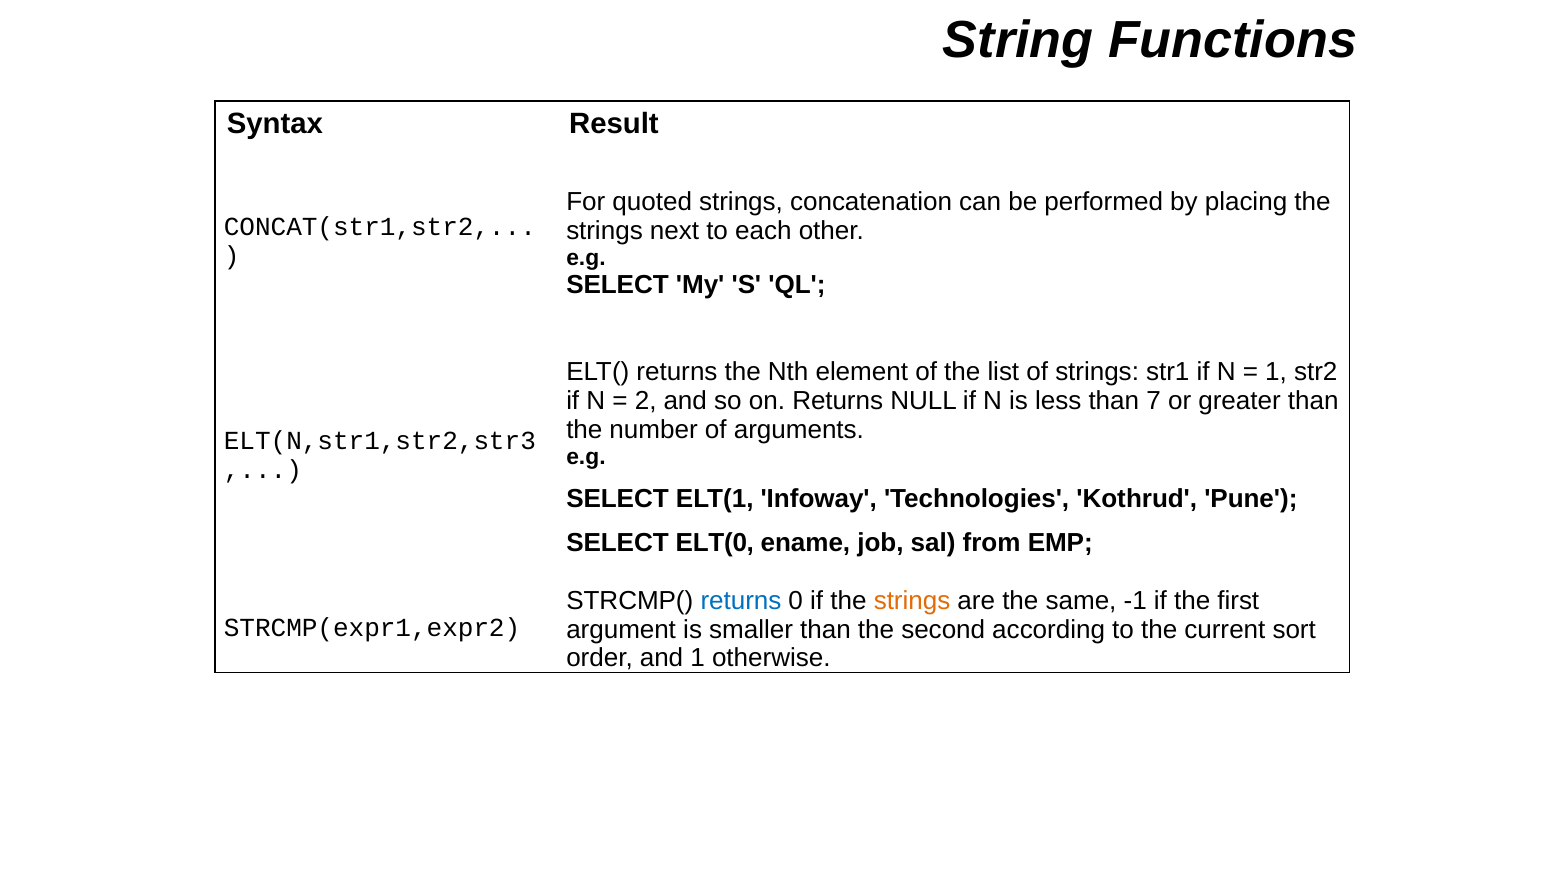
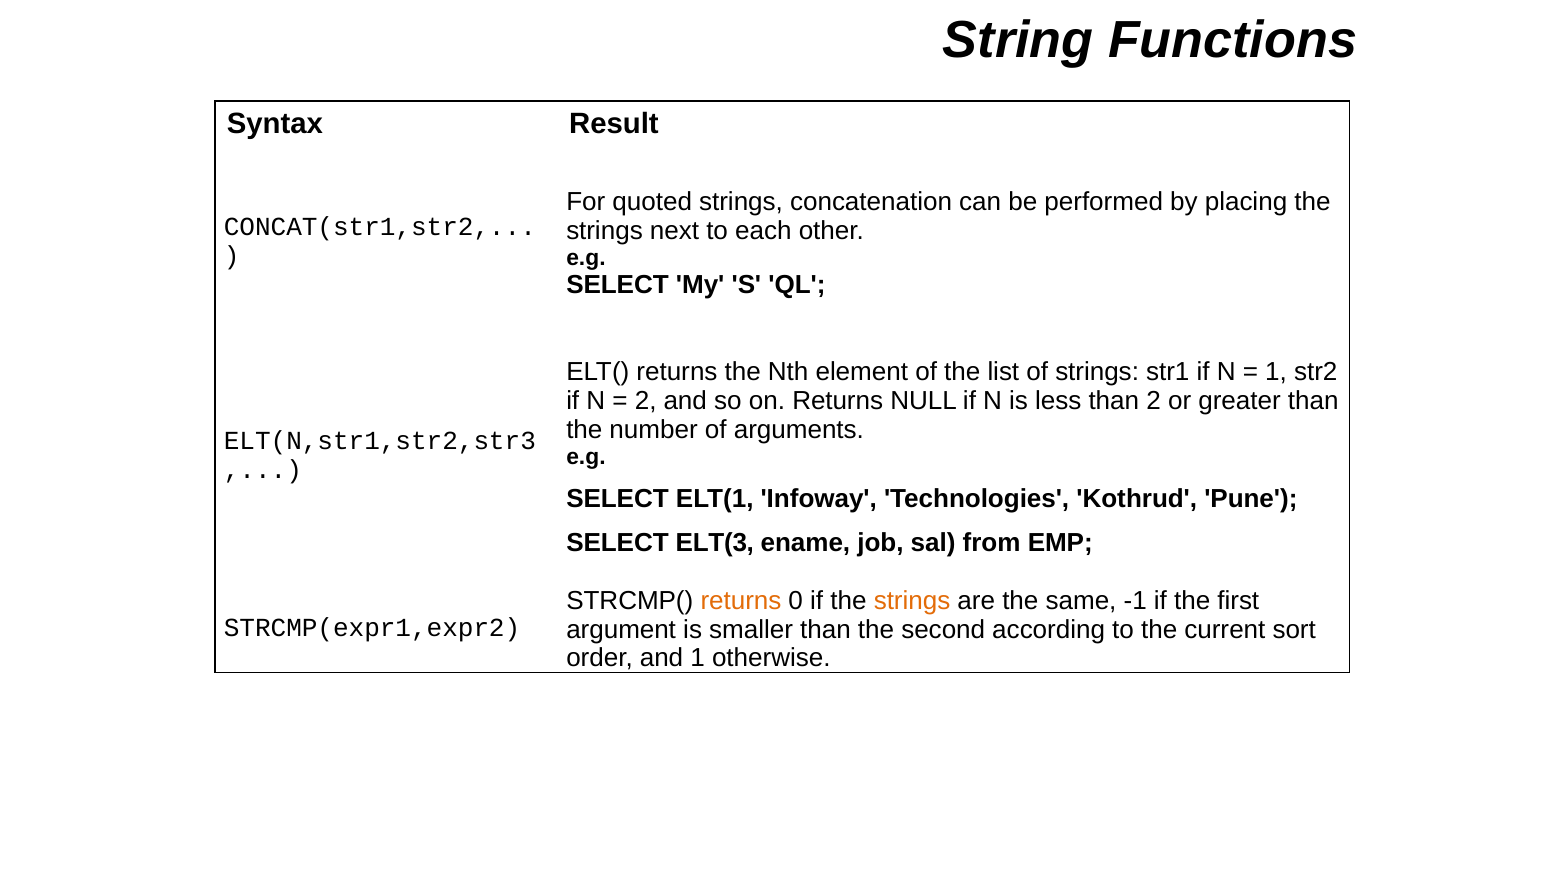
than 7: 7 -> 2 (1154, 401)
ELT(0: ELT(0 -> ELT(3 (715, 543)
returns colour: blue -> orange (741, 601)
